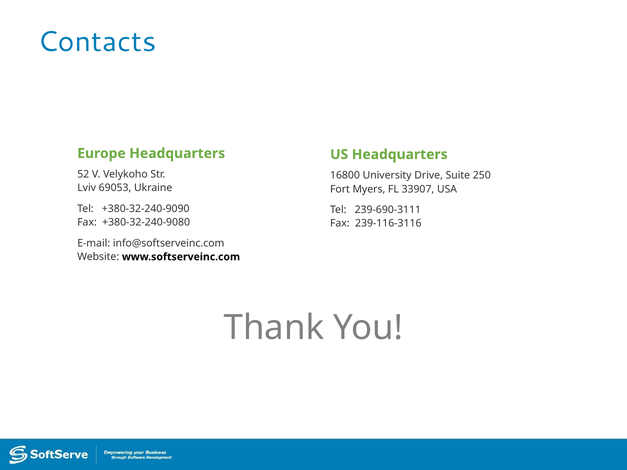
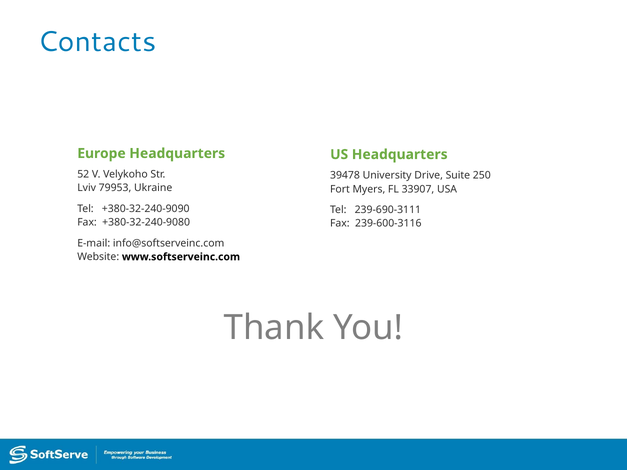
16800: 16800 -> 39478 (345, 175)
69053: 69053 -> 79953 (115, 188)
239-116-3116: 239-116-3116 -> 239-600-3116 (388, 224)
